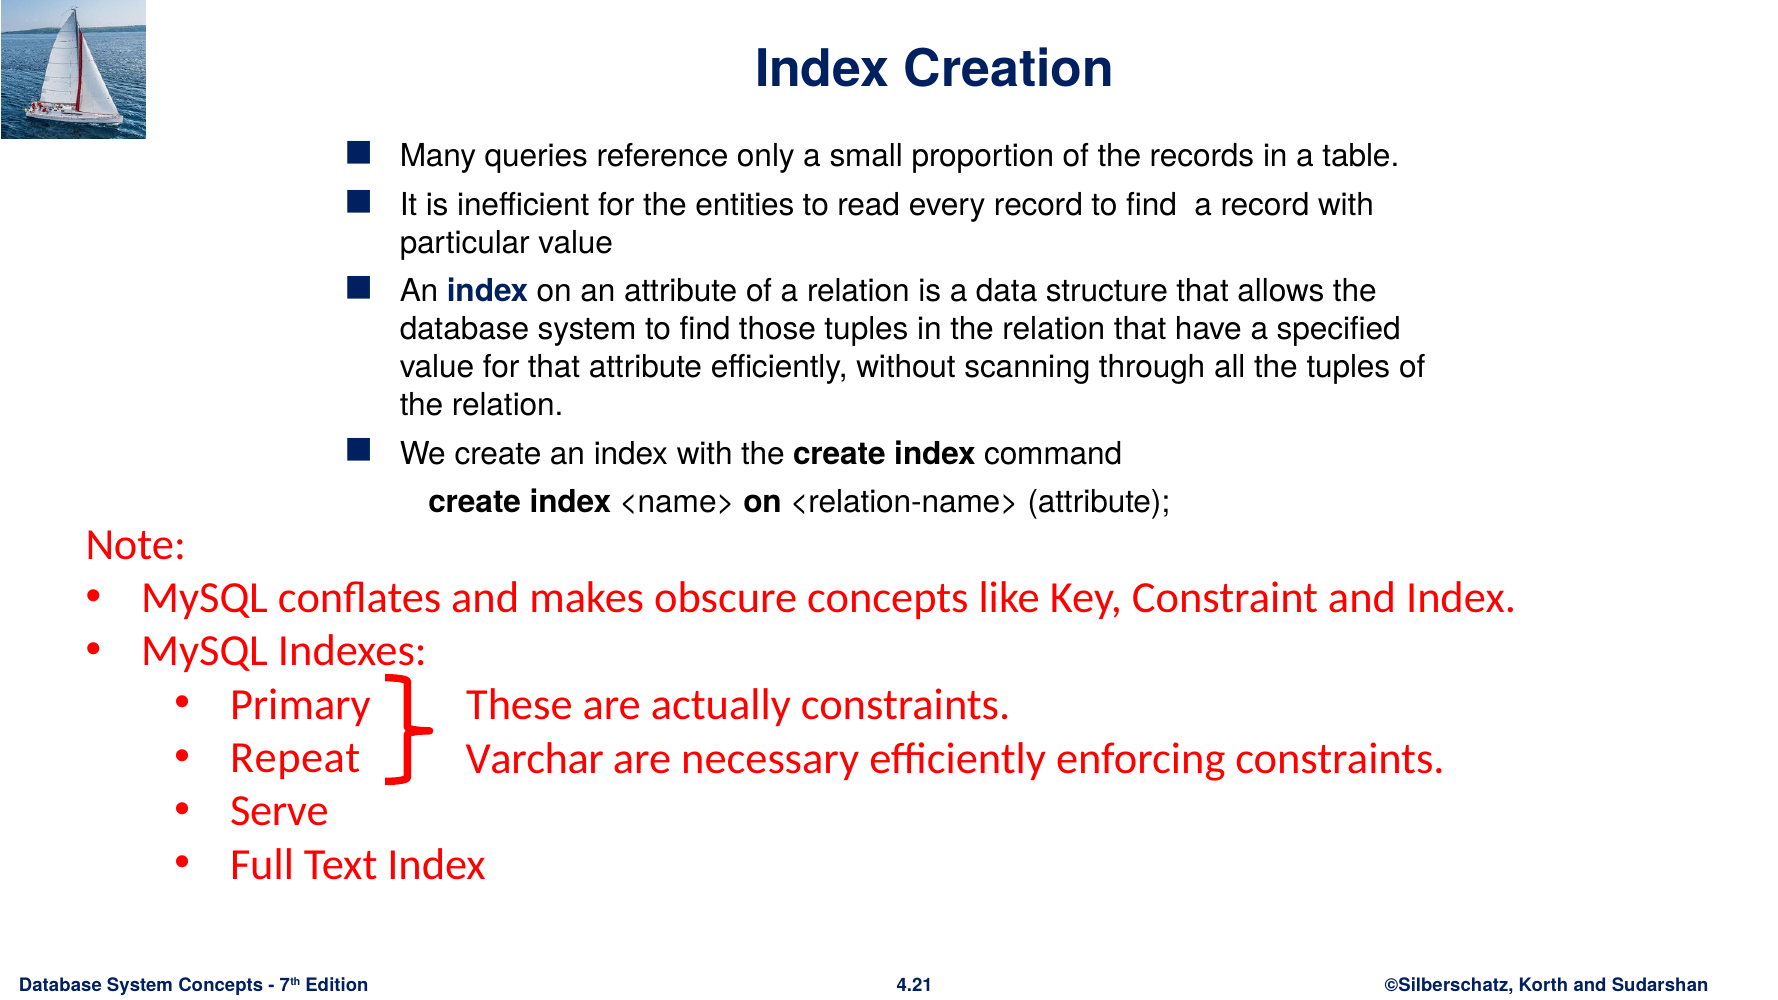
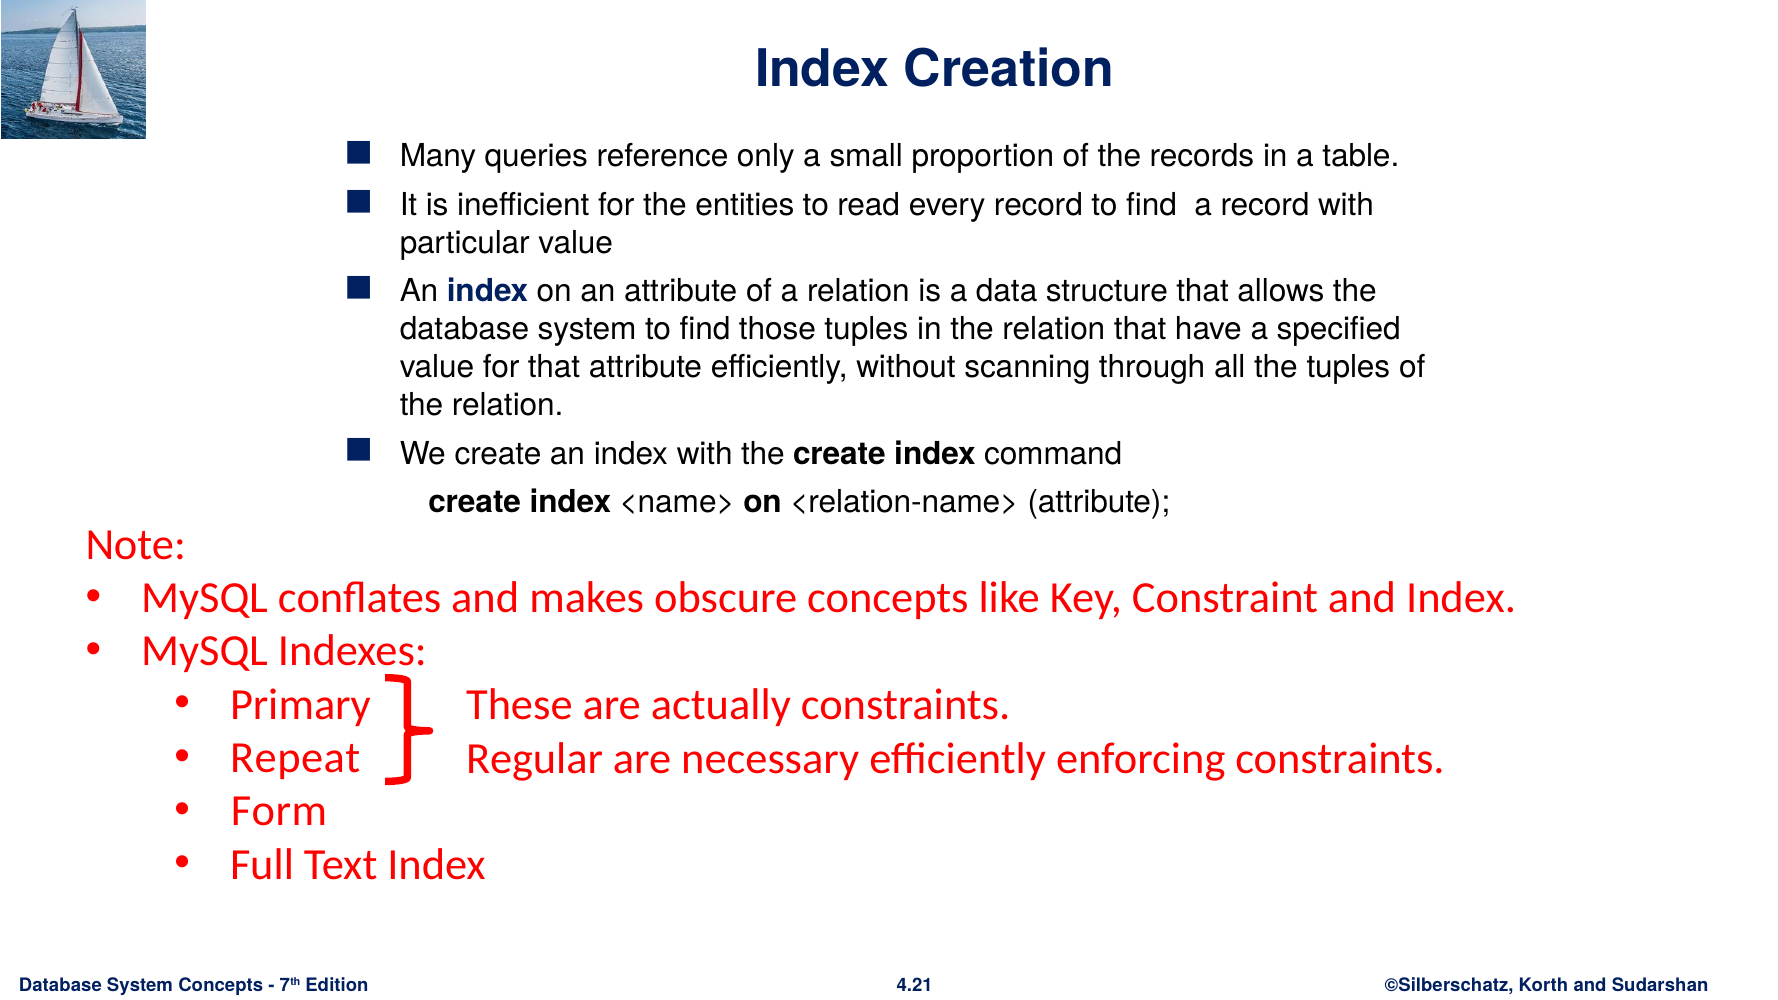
Varchar: Varchar -> Regular (535, 759)
Serve: Serve -> Form (279, 811)
